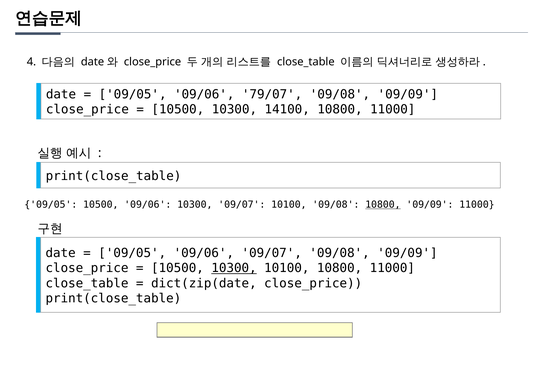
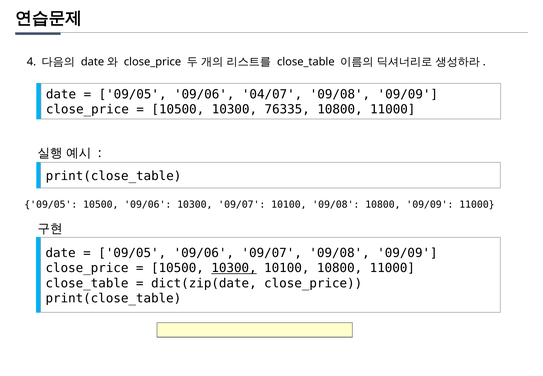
79/07: 79/07 -> 04/07 (272, 94)
14100: 14100 -> 76335 (287, 109)
10800 underline: present -> none (383, 205)
